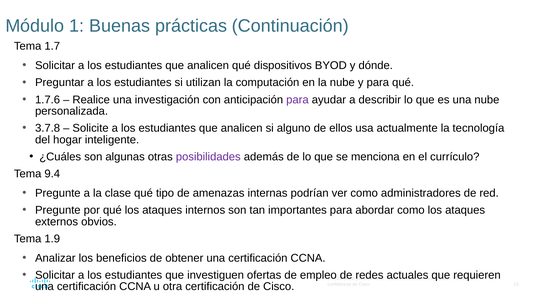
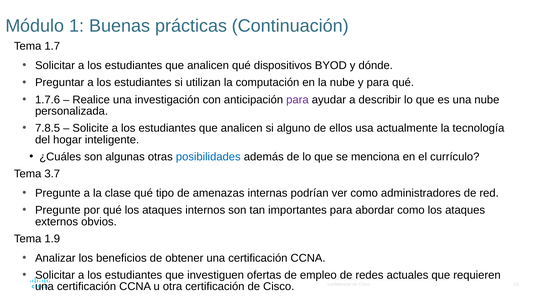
3.7.8: 3.7.8 -> 7.8.5 (48, 128)
posibilidades colour: purple -> blue (208, 157)
9.4: 9.4 -> 3.7 (52, 174)
